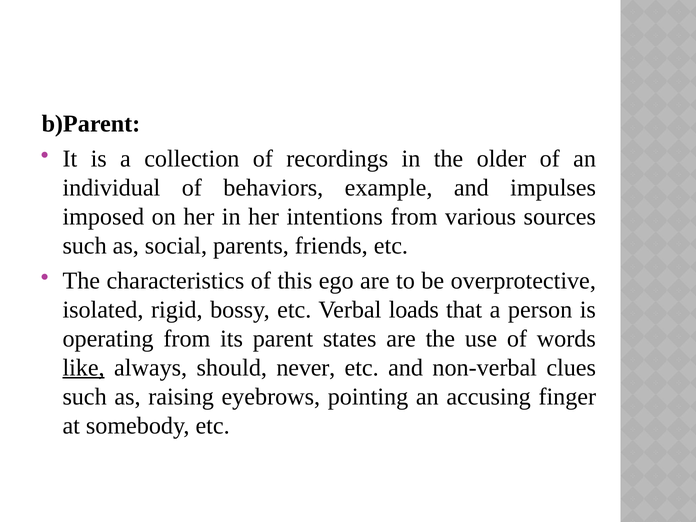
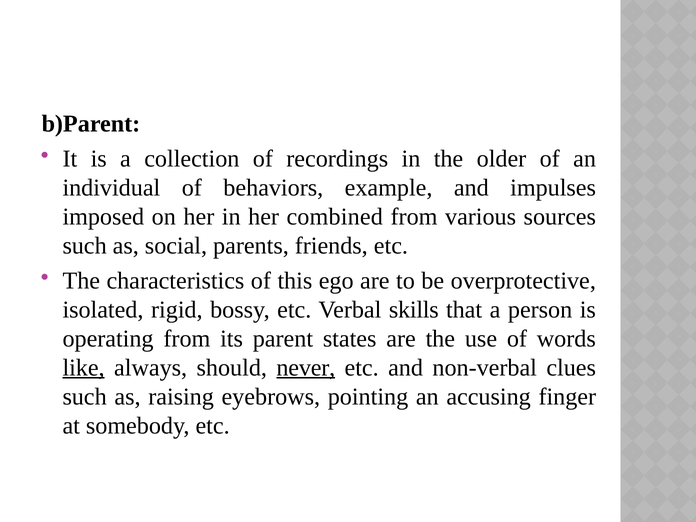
intentions: intentions -> combined (335, 217)
loads: loads -> skills (414, 310)
never underline: none -> present (306, 368)
